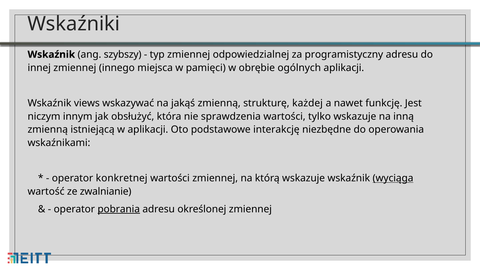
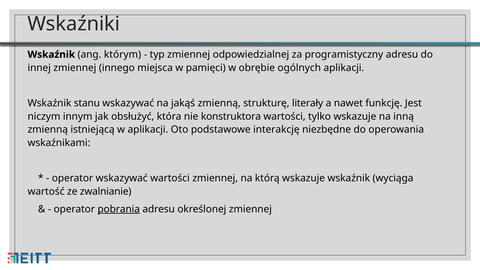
szybszy: szybszy -> którym (123, 55)
views: views -> stanu (87, 103)
każdej: każdej -> literały (308, 103)
sprawdzenia: sprawdzenia -> konstruktora (231, 116)
operator konkretnej: konkretnej -> wskazywać (122, 178)
wyciąga underline: present -> none (393, 178)
